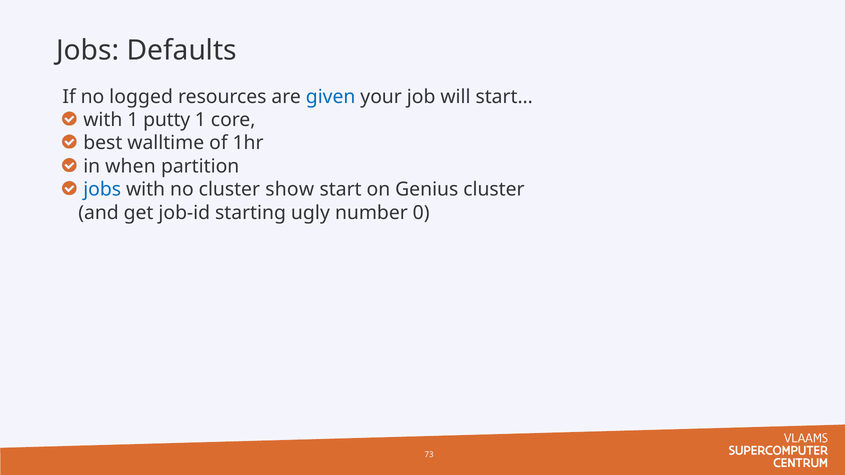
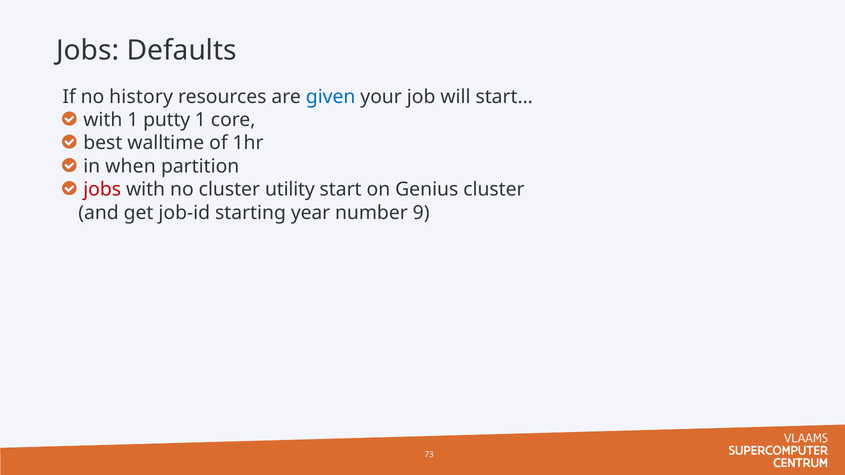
logged: logged -> history (141, 97)
jobs colour: blue -> red (102, 190)
show: show -> utility (290, 190)
ugly: ugly -> year (311, 213)
0: 0 -> 9 (421, 213)
